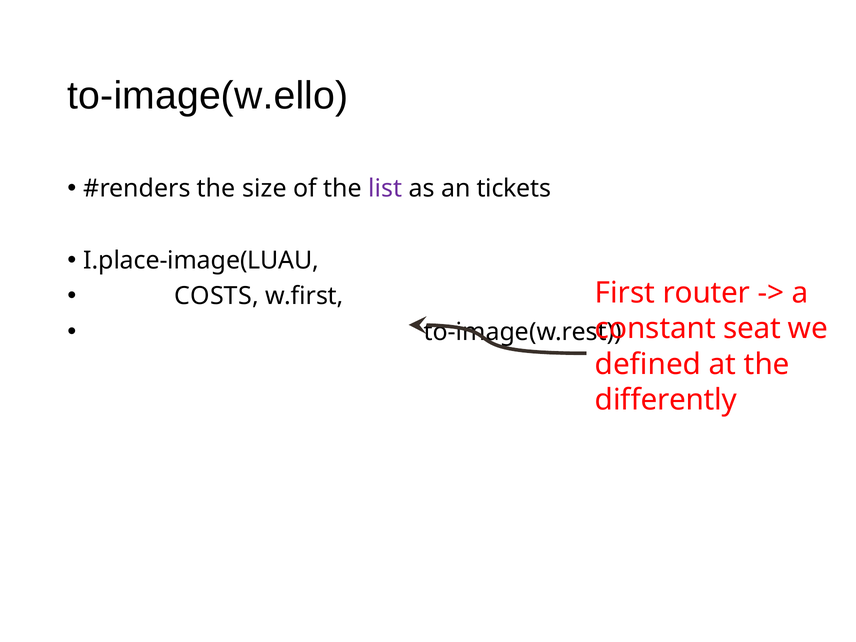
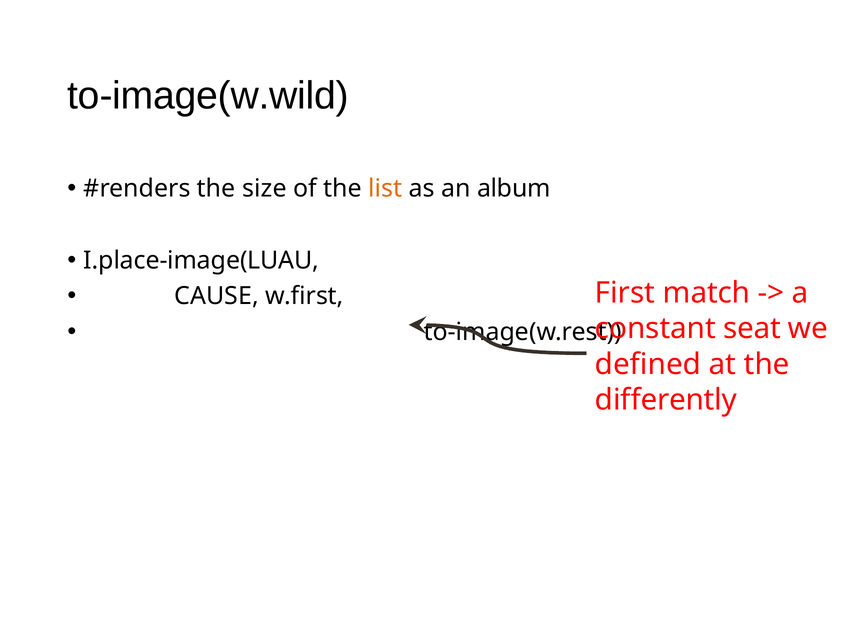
to-image(w.ello: to-image(w.ello -> to-image(w.wild (208, 96)
list colour: purple -> orange (385, 189)
tickets: tickets -> album (514, 189)
COSTS: COSTS -> CAUSE (217, 296)
router: router -> match (706, 293)
